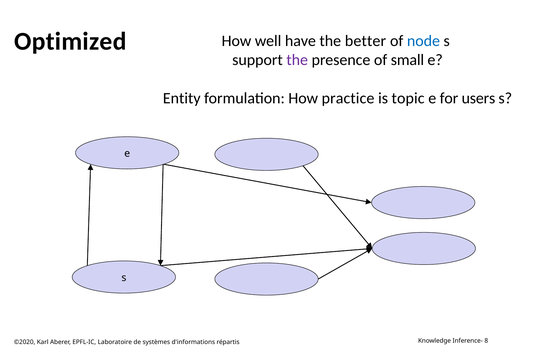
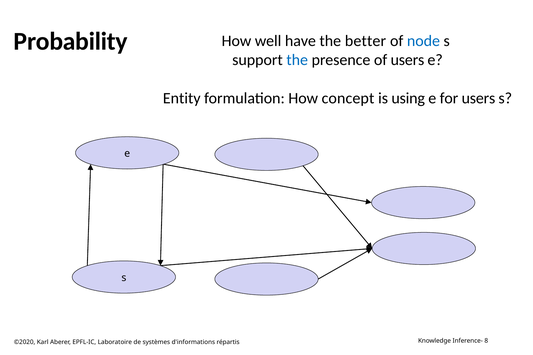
Optimized: Optimized -> Probability (71, 41)
the colour: purple -> blue (297, 60)
of small: small -> users (407, 60)
practice: practice -> concept (348, 98)
topic: topic -> using (408, 98)
